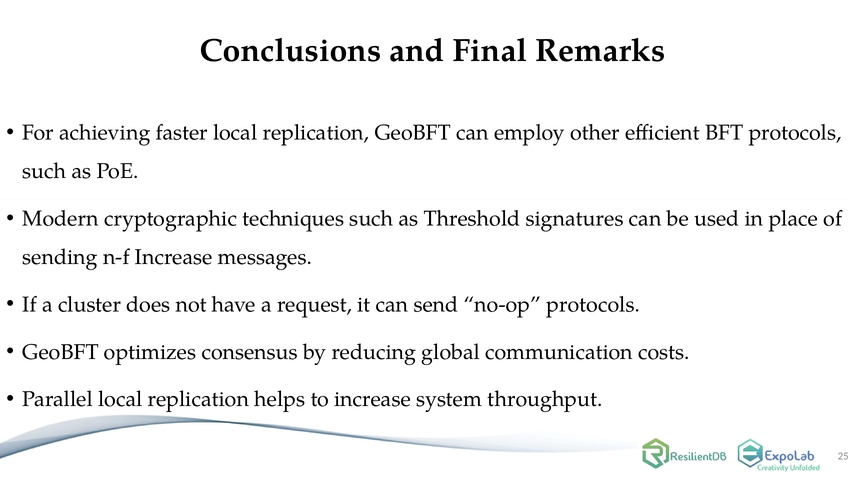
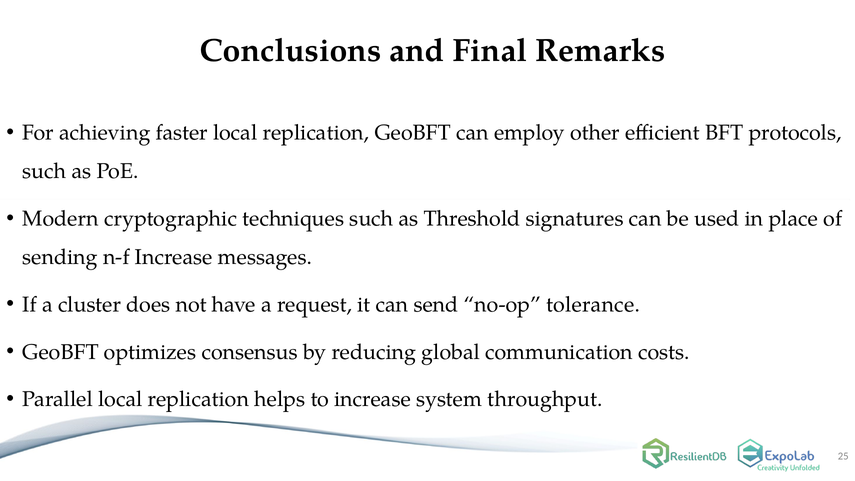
no-op protocols: protocols -> tolerance (593, 305)
